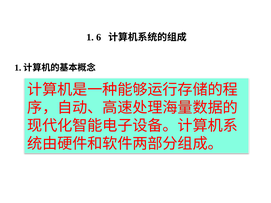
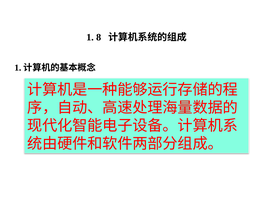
6: 6 -> 8 (99, 37)
